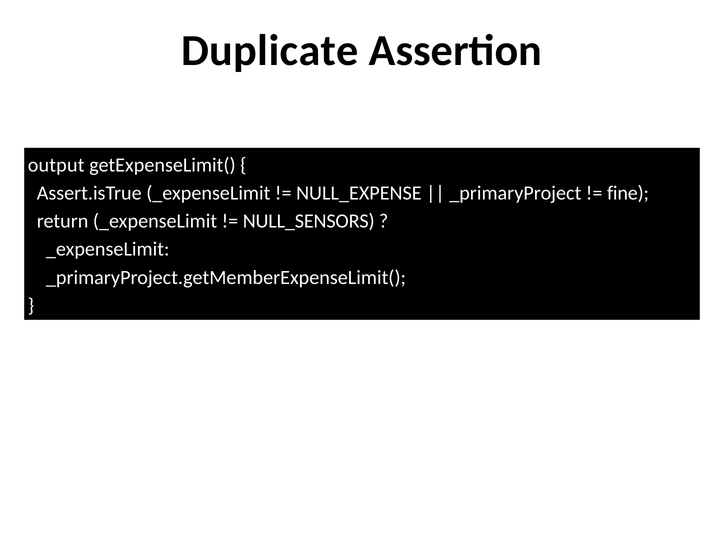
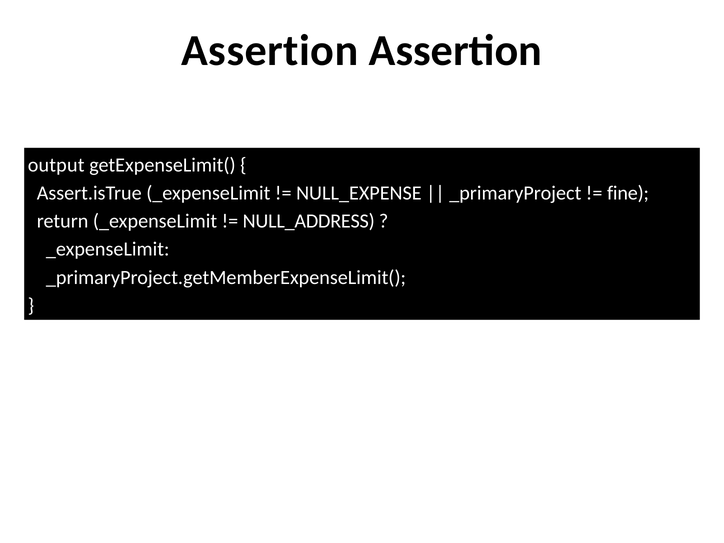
Duplicate: Duplicate -> Assertion (270, 51)
NULL_SENSORS: NULL_SENSORS -> NULL_ADDRESS (309, 221)
